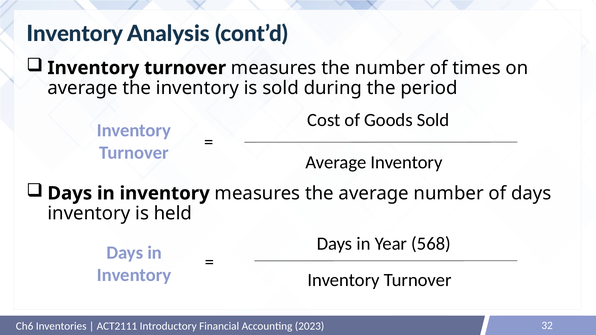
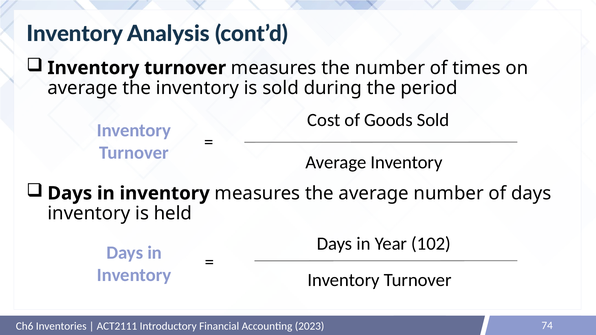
568: 568 -> 102 (431, 244)
32: 32 -> 74 (547, 326)
